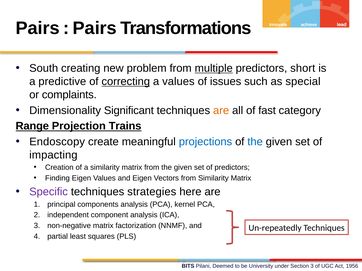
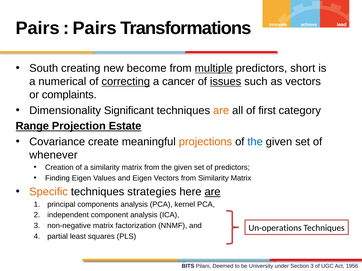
problem: problem -> become (147, 68)
predictive: predictive -> numerical (62, 82)
a values: values -> cancer (179, 82)
issues underline: none -> present (226, 82)
as special: special -> vectors (303, 82)
fast: fast -> first (267, 111)
Trains: Trains -> Estate (125, 126)
Endoscopy: Endoscopy -> Covariance (57, 142)
projections colour: blue -> orange (205, 142)
impacting: impacting -> whenever (53, 155)
Specific colour: purple -> orange (49, 192)
are underline: none -> present (213, 192)
Un-repeatedly: Un-repeatedly -> Un-operations (275, 228)
